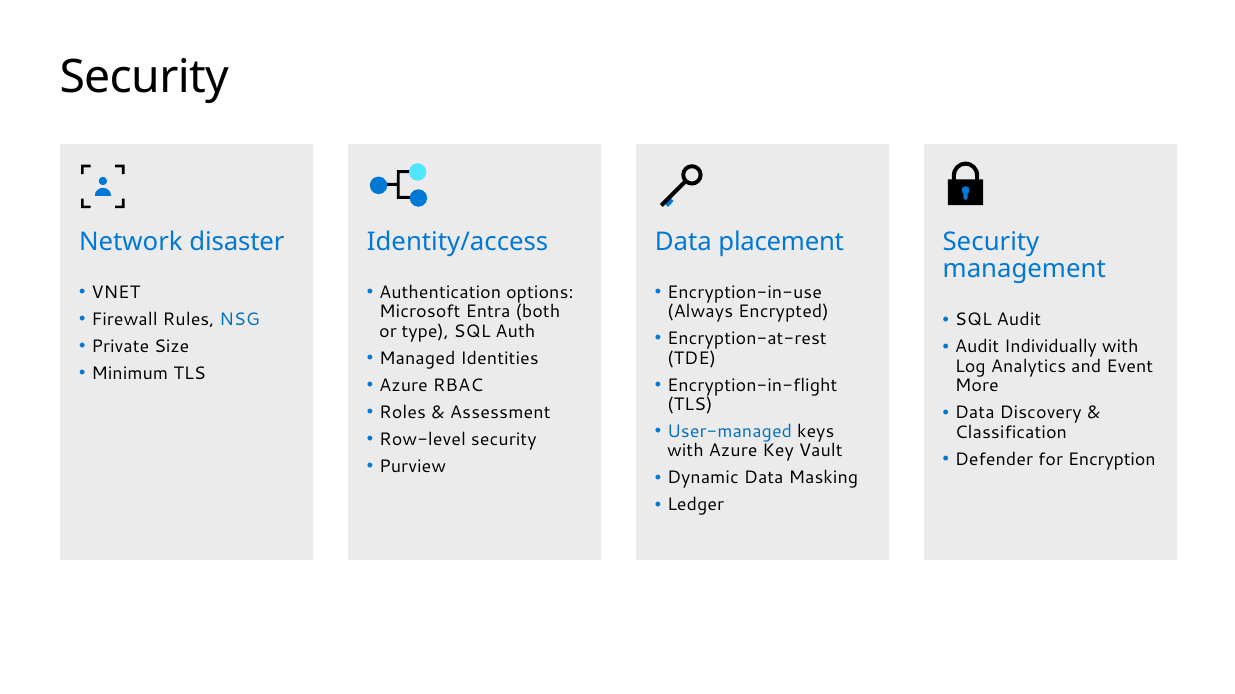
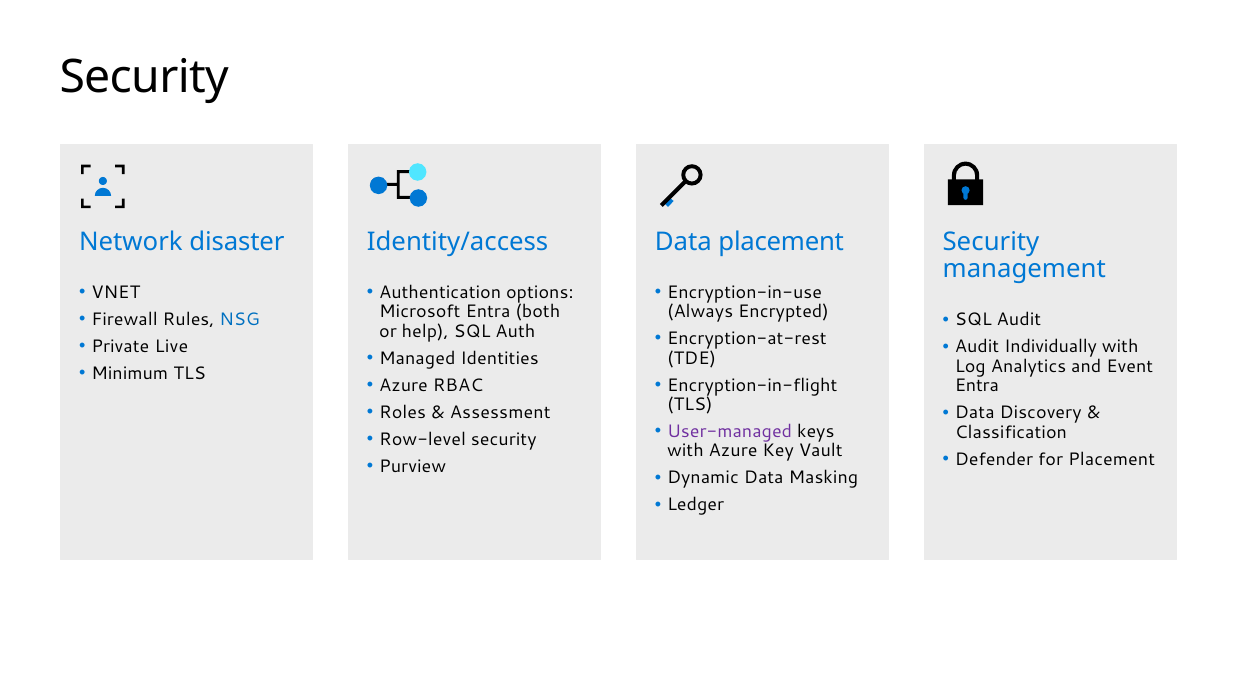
type: type -> help (425, 331)
Size: Size -> Live (171, 347)
More: More -> Entra (977, 386)
User-managed colour: blue -> purple (730, 432)
for Encryption: Encryption -> Placement (1112, 460)
